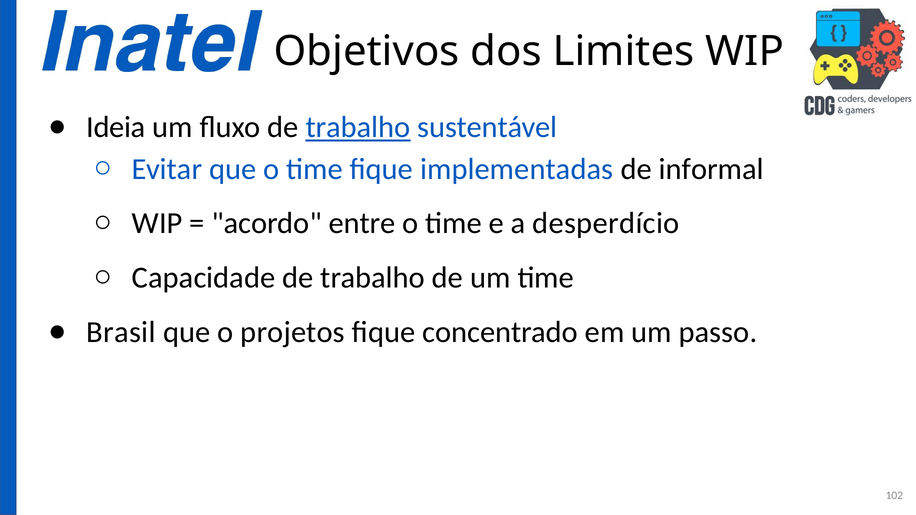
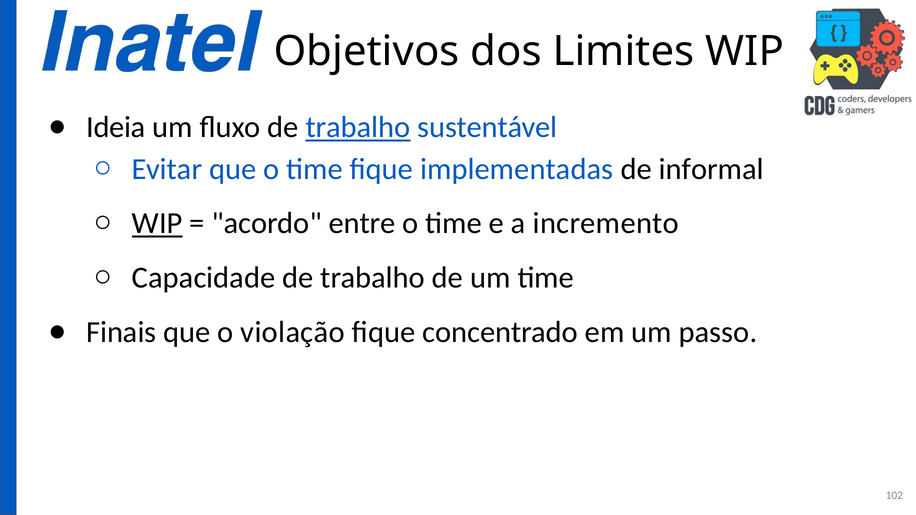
WIP underline: none -> present (157, 224)
desperdício: desperdício -> incremento (606, 224)
Brasil: Brasil -> Finais (121, 332)
projetos: projetos -> violação (293, 332)
